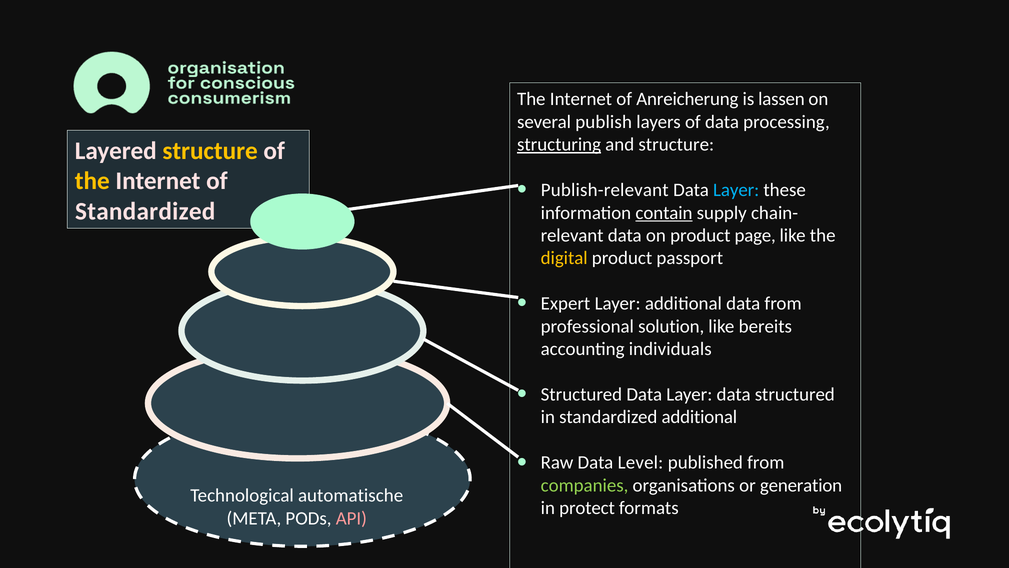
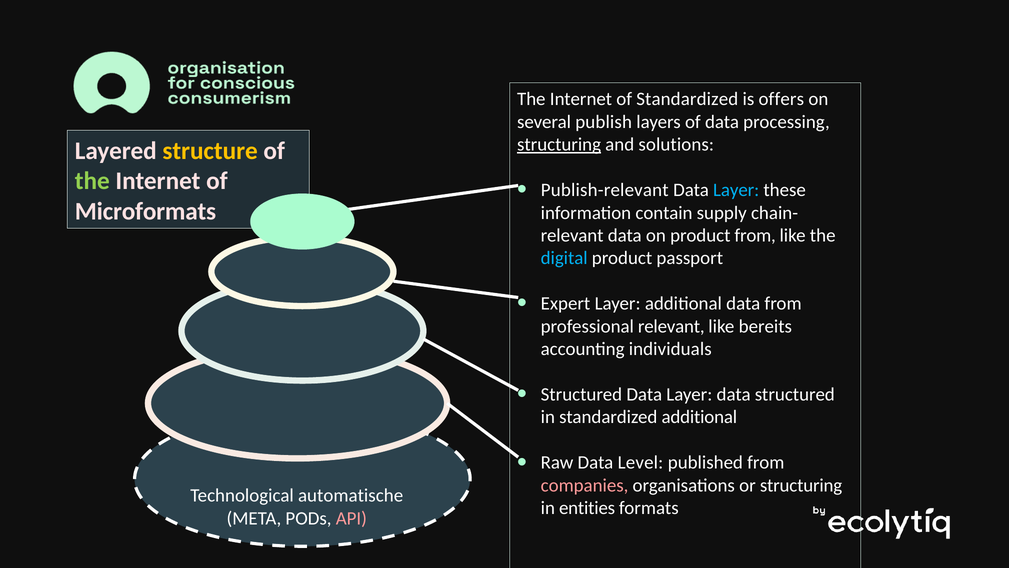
of Anreicherung: Anreicherung -> Standardized (687, 99)
lassen: lassen -> offers (781, 99)
and structure: structure -> solutions (676, 144)
the colour: yellow -> light green (92, 181)
Standardized: Standardized -> Microformats (145, 211)
contain underline: present -> none (664, 213)
product page: page -> from (755, 235)
digital colour: yellow -> light blue (564, 258)
professional solution: solution -> relevant (671, 326)
companies colour: light green -> pink (585, 485)
or generation: generation -> structuring (801, 485)
protect: protect -> entities (587, 508)
